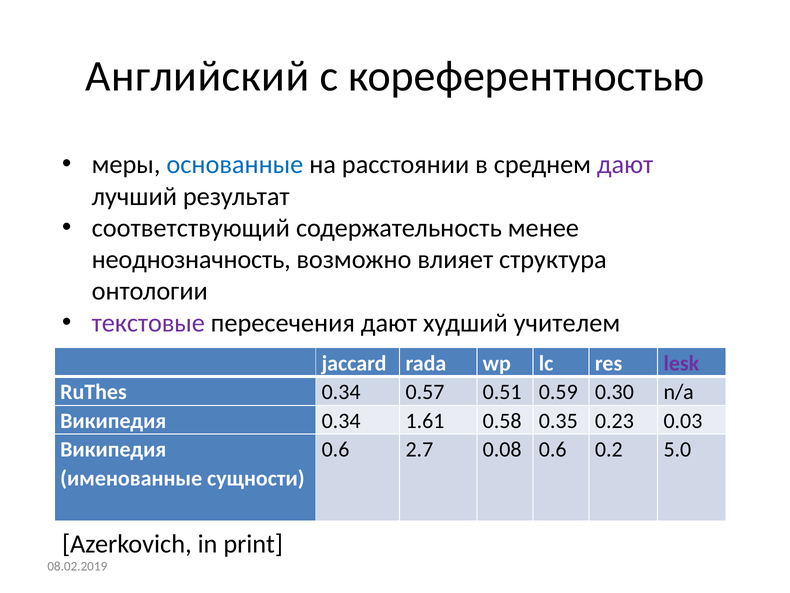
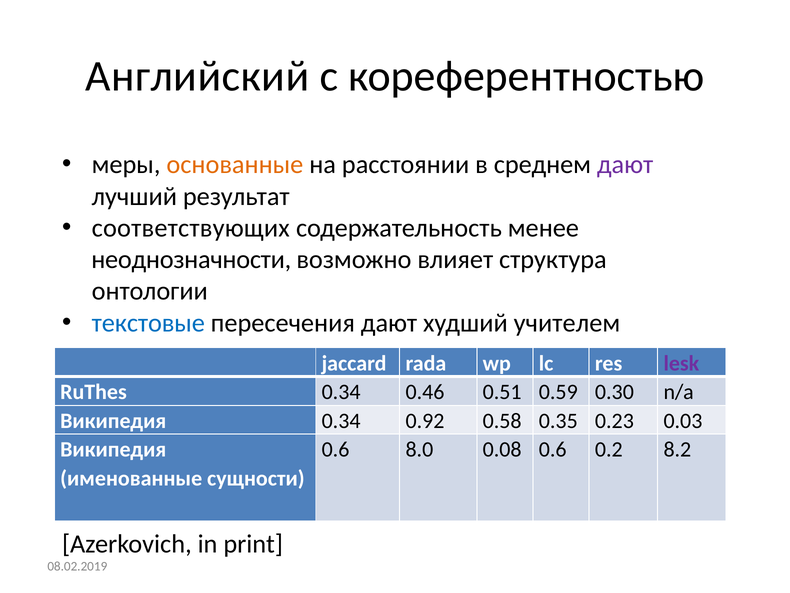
основанные colour: blue -> orange (235, 165)
соответствующий: соответствующий -> соответствующих (191, 228)
неоднозначность: неоднозначность -> неоднозначности (191, 259)
текстовые colour: purple -> blue (148, 323)
0.57: 0.57 -> 0.46 (425, 392)
1.61: 1.61 -> 0.92 (425, 421)
2.7: 2.7 -> 8.0 (419, 449)
5.0: 5.0 -> 8.2 (677, 449)
